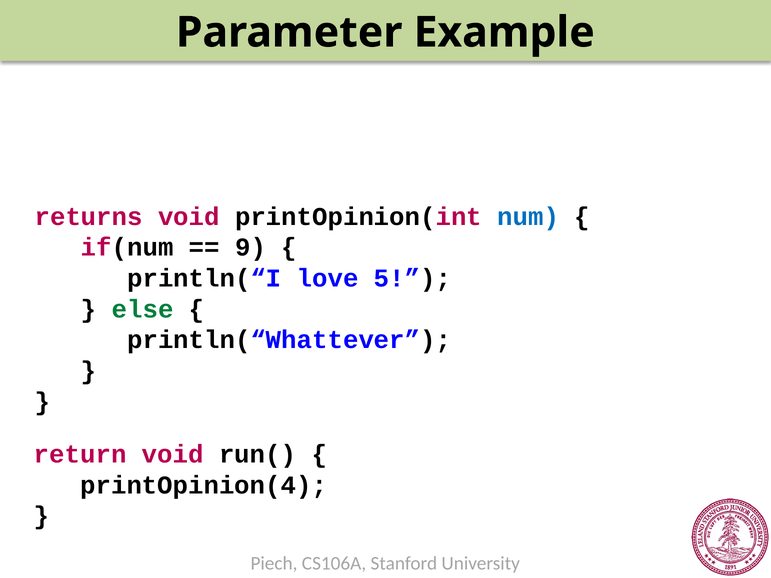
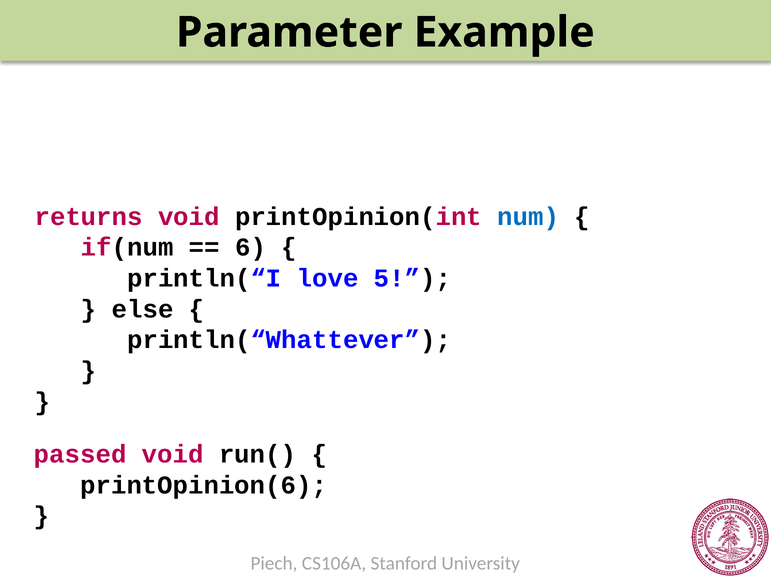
9: 9 -> 6 (251, 248)
else colour: green -> black (143, 309)
return: return -> passed (80, 455)
printOpinion(4: printOpinion(4 -> printOpinion(6 (204, 485)
